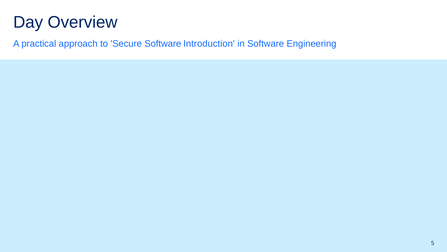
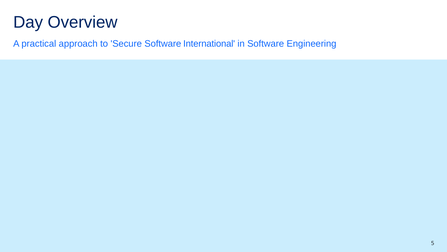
Introduction: Introduction -> International (209, 44)
